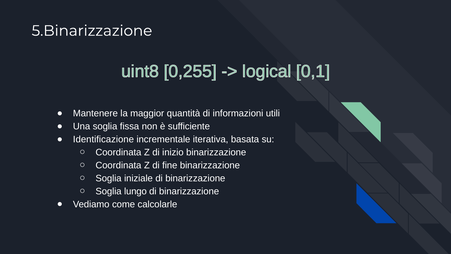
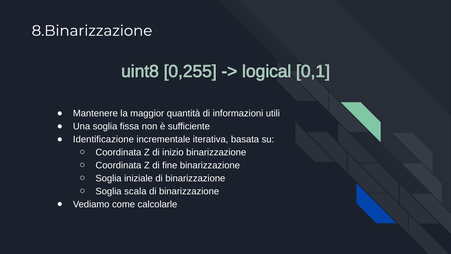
5.Binarizzazione: 5.Binarizzazione -> 8.Binarizzazione (92, 31)
lungo: lungo -> scala (135, 191)
